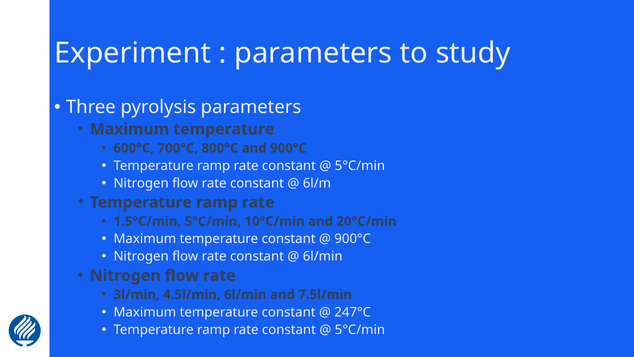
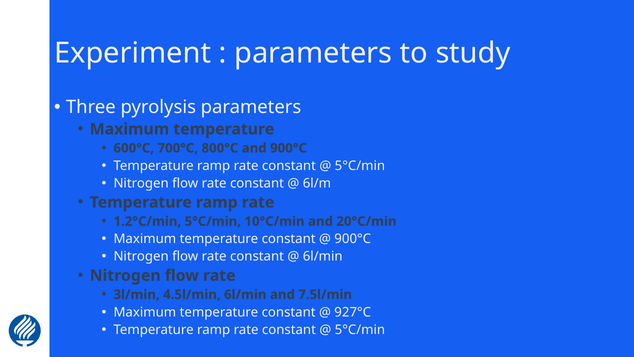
1.5°C/min: 1.5°C/min -> 1.2°C/min (147, 221)
247°C: 247°C -> 927°C (353, 312)
